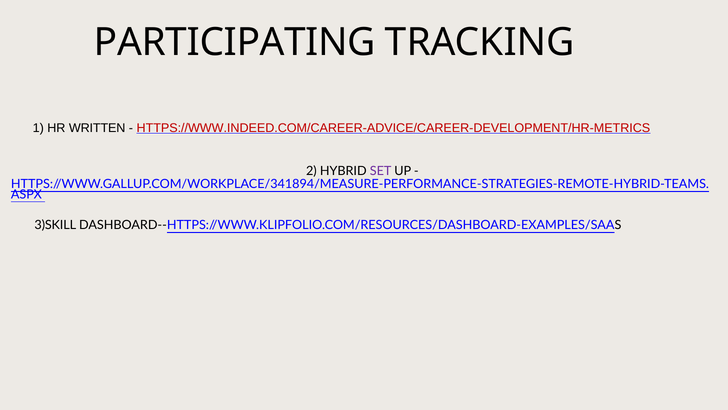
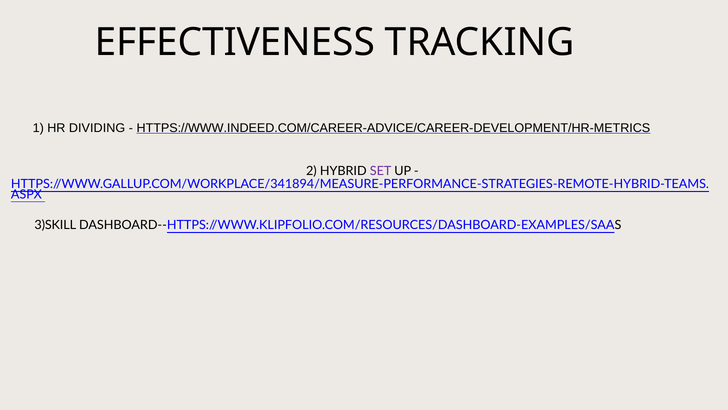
PARTICIPATING: PARTICIPATING -> EFFECTIVENESS (235, 42)
WRITTEN: WRITTEN -> DIVIDING (97, 128)
HTTPS://WWW.INDEED.COM/CAREER-ADVICE/CAREER-DEVELOPMENT/HR-METRICS colour: red -> black (393, 128)
